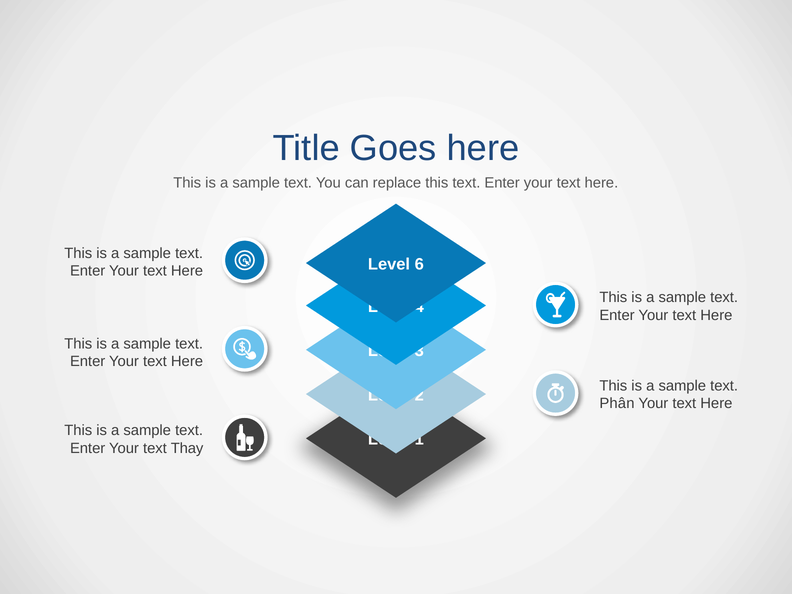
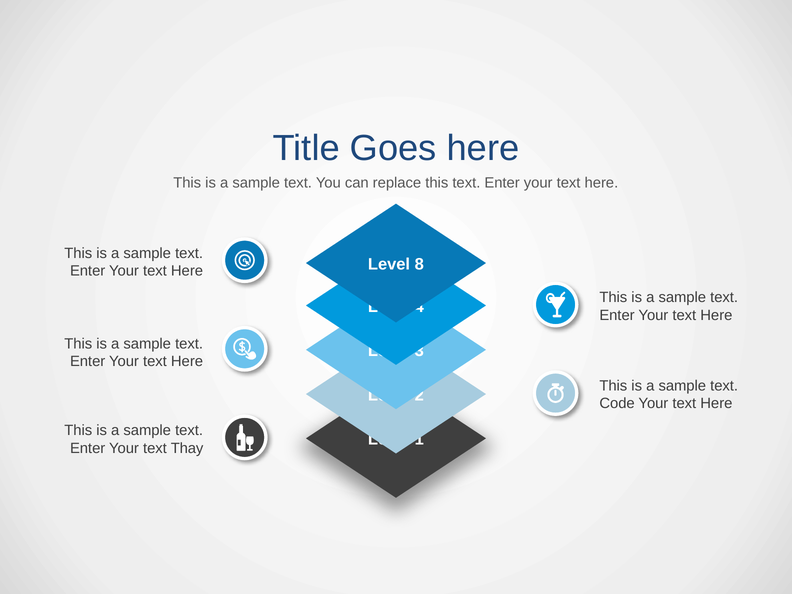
6: 6 -> 8 (419, 264)
Phân: Phân -> Code (617, 404)
